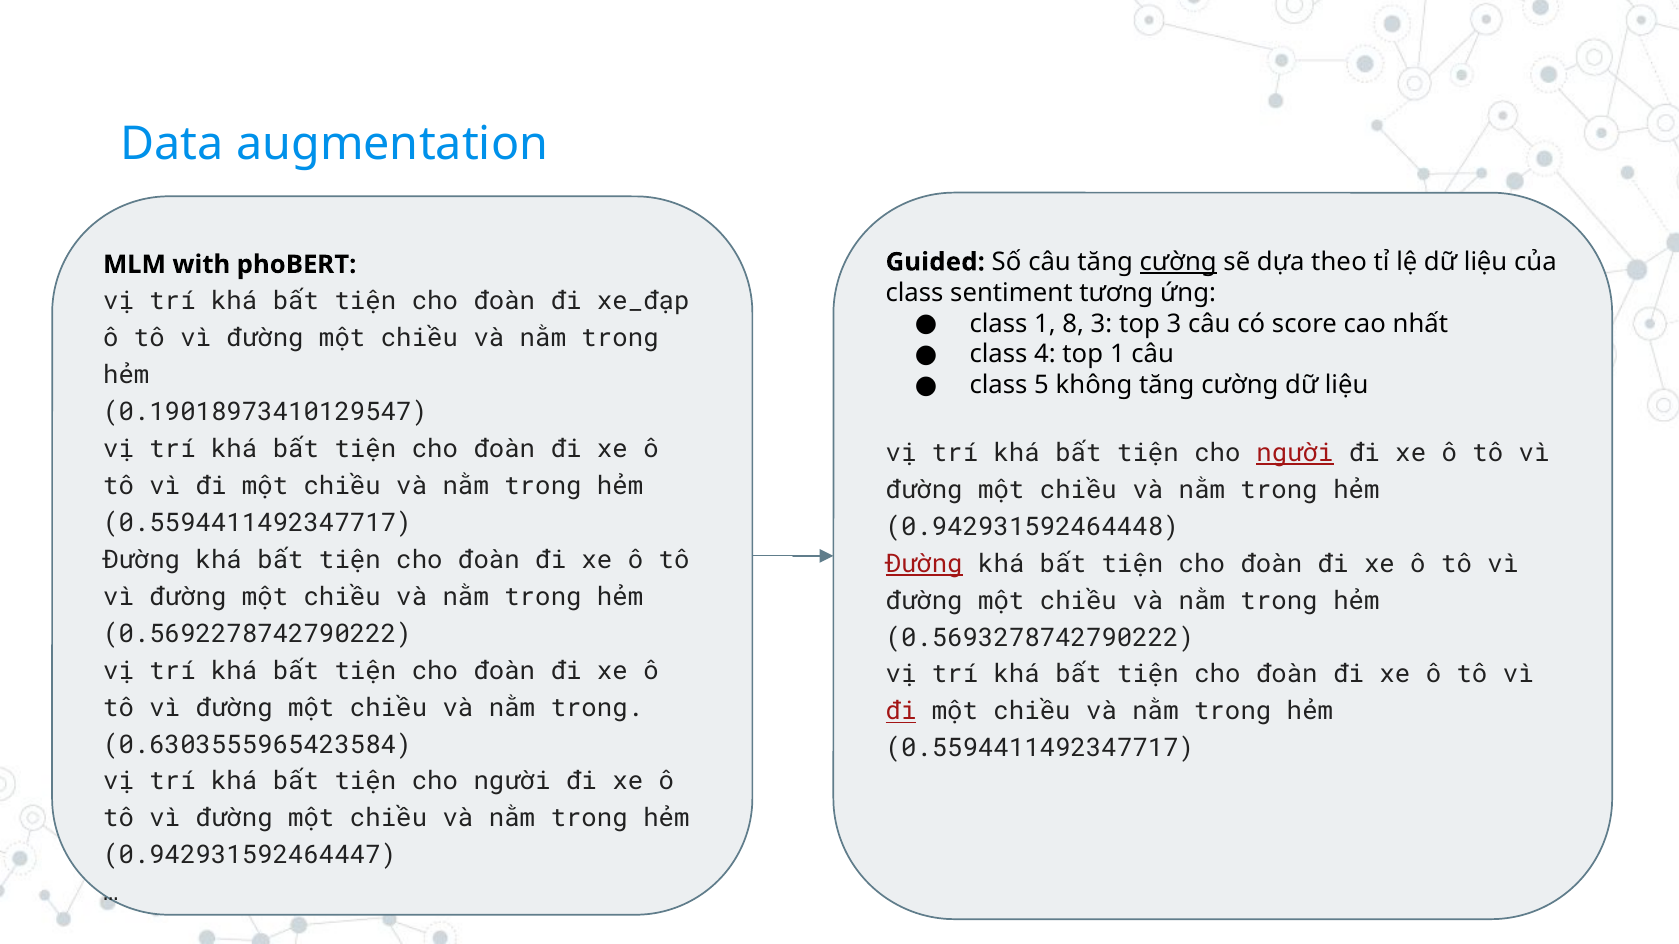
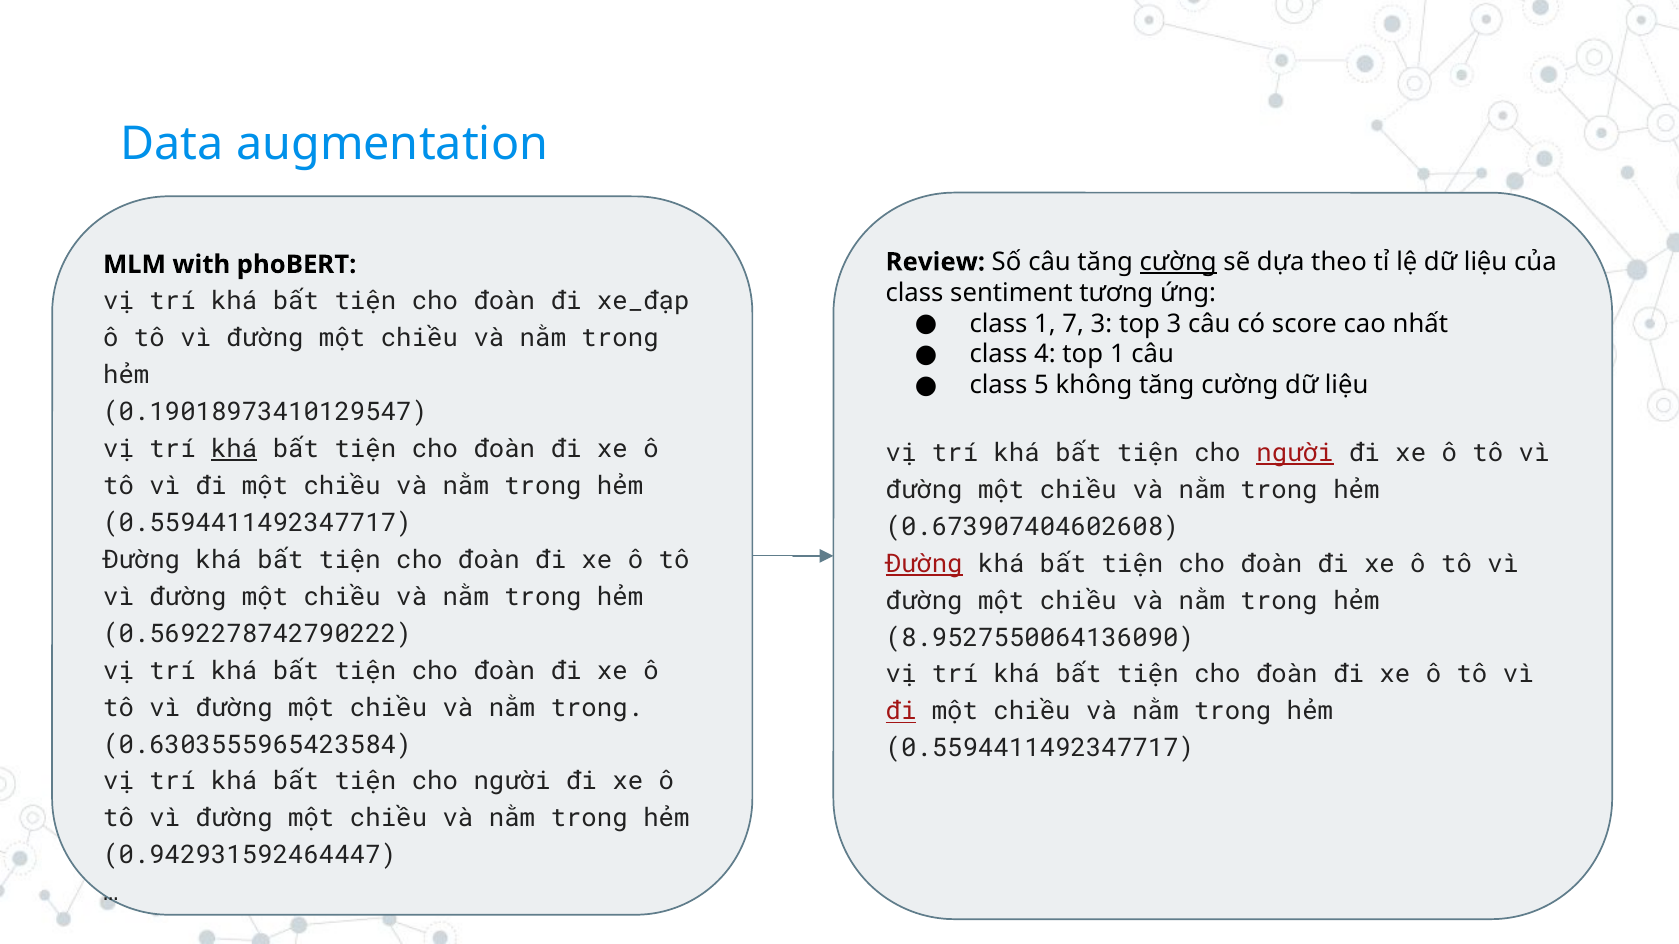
Guided: Guided -> Review (935, 262)
8: 8 -> 7 (1073, 324)
khá underline: none -> present (234, 449)
0.942931592464448: 0.942931592464448 -> 0.673907404602608 (1032, 527)
0.5693278742790222: 0.5693278742790222 -> 8.9527550064136090 (1040, 638)
